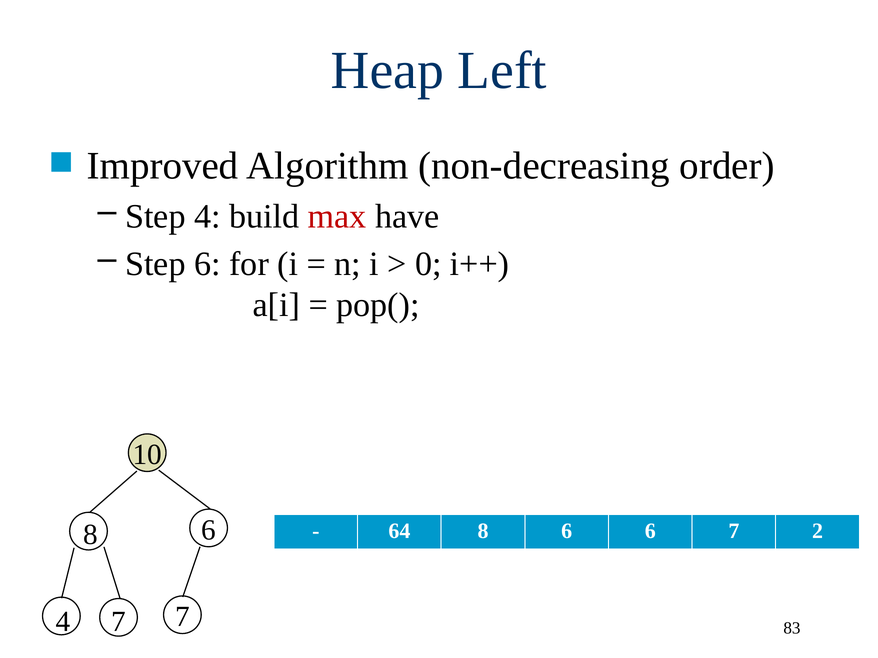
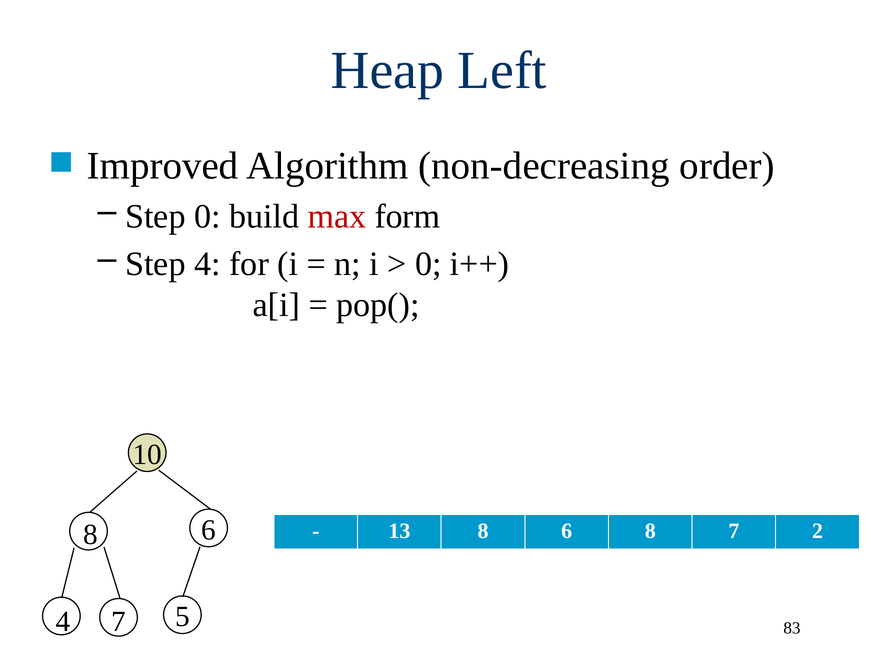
Step 4: 4 -> 0 (207, 217)
have: have -> form (407, 217)
Step 6: 6 -> 4 (207, 264)
64: 64 -> 13 (399, 532)
6 6: 6 -> 8 (650, 532)
7 7: 7 -> 5 (182, 617)
